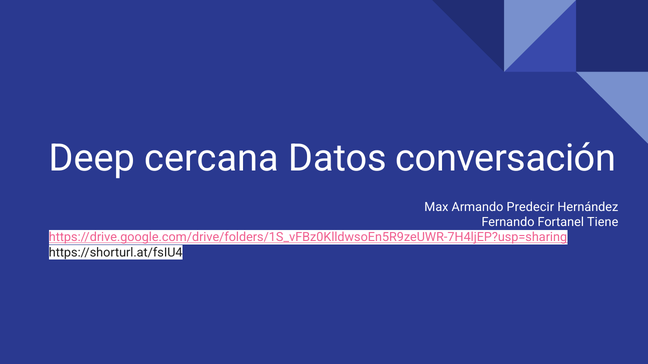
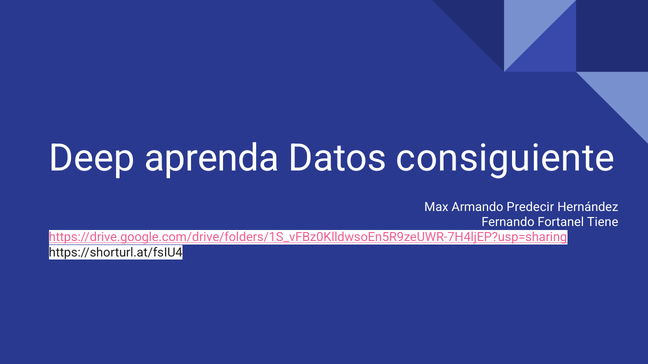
cercana: cercana -> aprenda (212, 159)
conversación: conversación -> consiguiente (505, 159)
